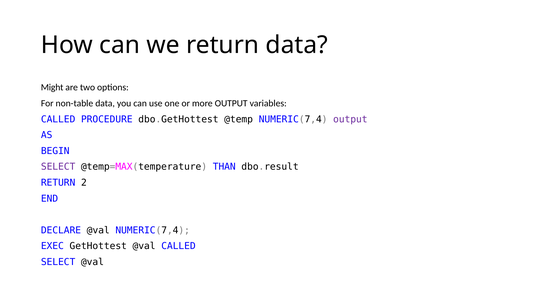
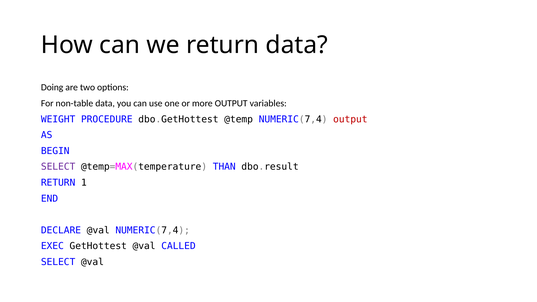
Might: Might -> Doing (52, 87)
CALLED: CALLED -> WEIGHT (58, 119)
output colour: purple -> red (350, 119)
2: 2 -> 1 (84, 183)
